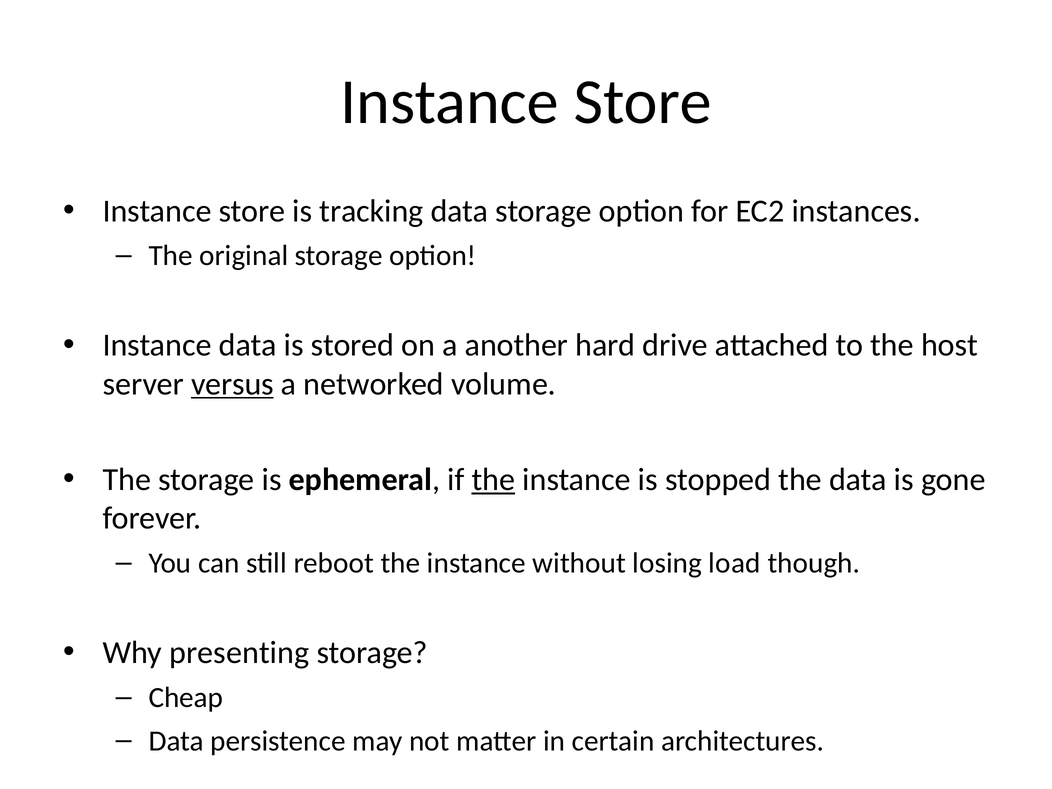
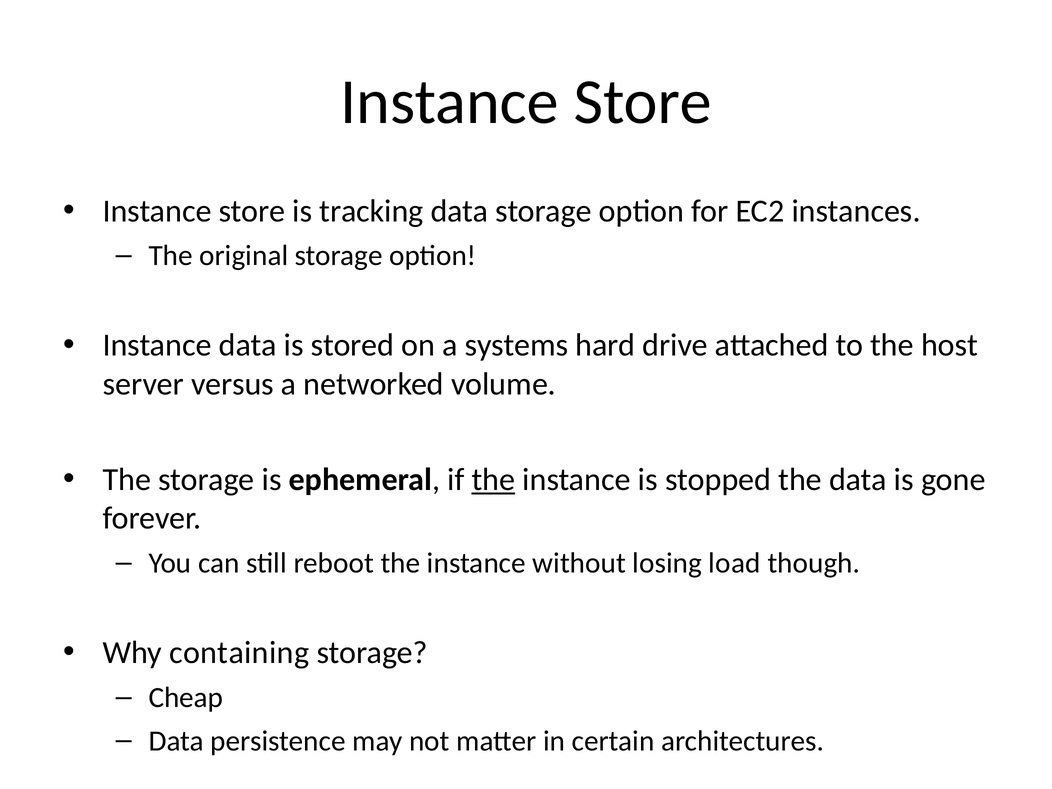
another: another -> systems (516, 345)
versus underline: present -> none (232, 384)
presenting: presenting -> containing (239, 653)
